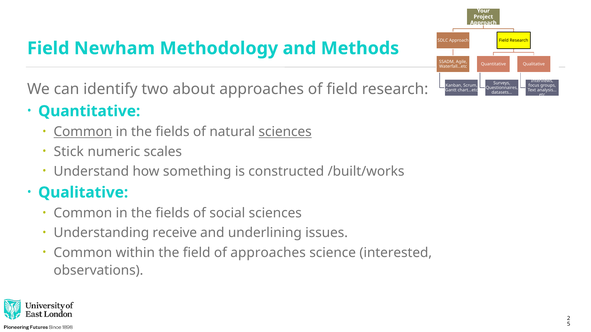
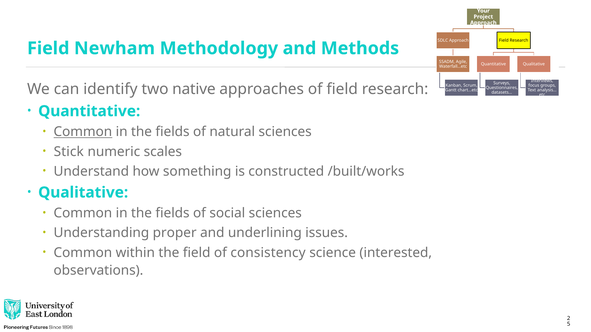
about: about -> native (194, 89)
sciences underline: present -> none (285, 132)
receive: receive -> proper (175, 233)
of approaches: approaches -> consistency (268, 253)
